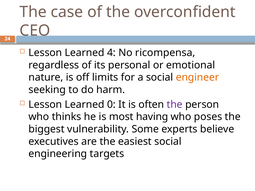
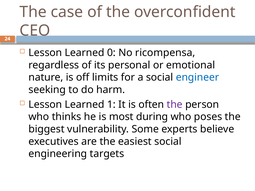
4: 4 -> 0 (111, 53)
engineer colour: orange -> blue (197, 77)
0: 0 -> 1 (111, 105)
having: having -> during (152, 117)
